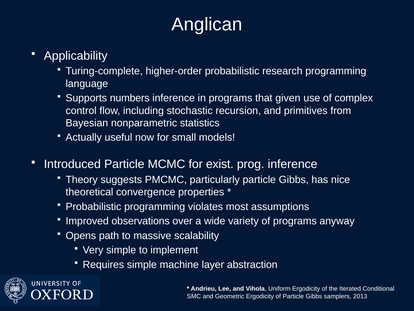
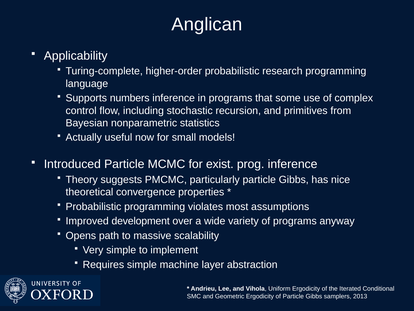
given: given -> some (288, 98)
observations: observations -> development (141, 221)
